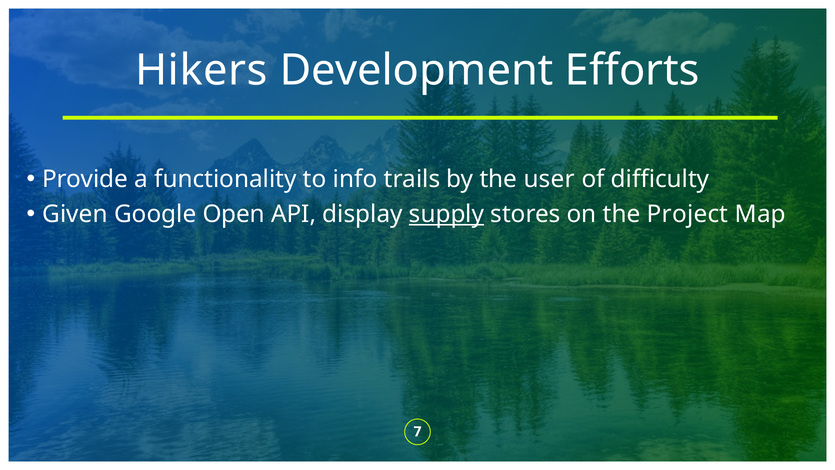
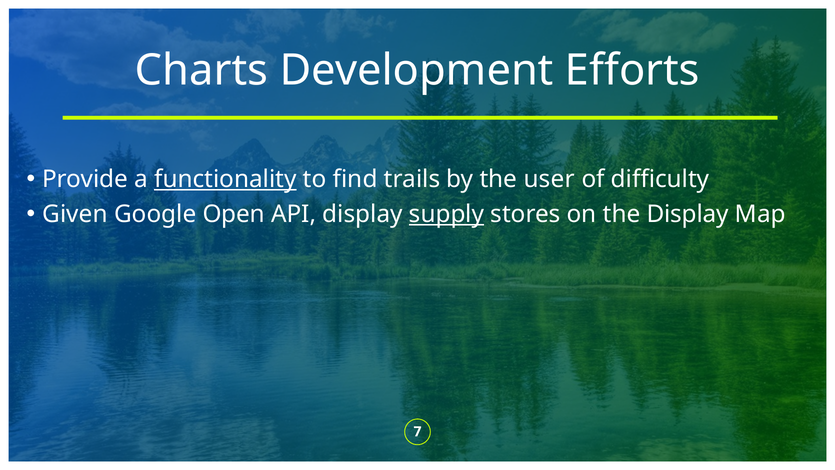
Hikers: Hikers -> Charts (201, 70)
functionality underline: none -> present (225, 179)
info: info -> find (355, 179)
the Project: Project -> Display (688, 214)
